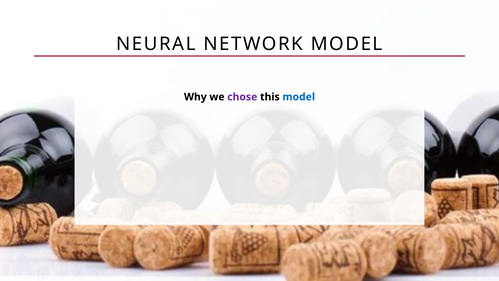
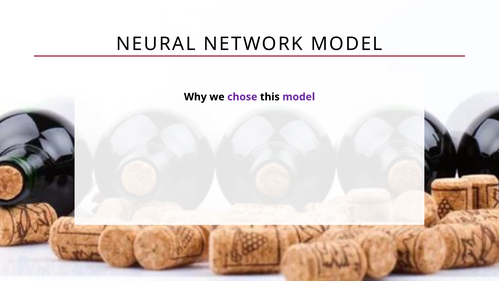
model colour: blue -> purple (299, 97)
